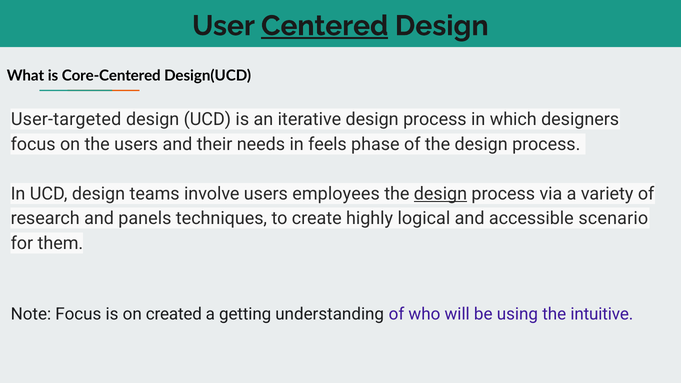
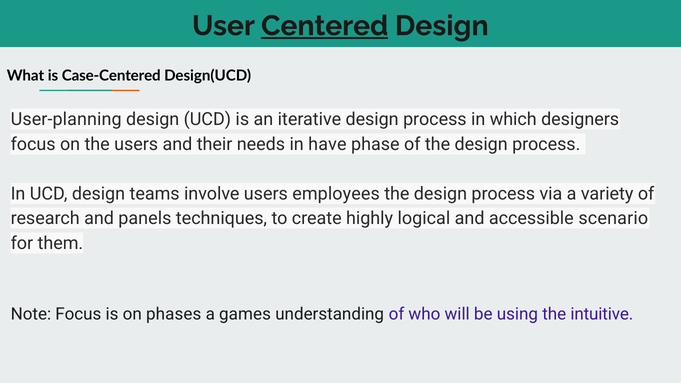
Core-Centered: Core-Centered -> Case-Centered (111, 76)
User-targeted: User-targeted -> User-planning (66, 119)
feels: feels -> have (327, 144)
design underline: present -> none (440, 194)
created: created -> phases (174, 314)
getting: getting -> games (245, 314)
